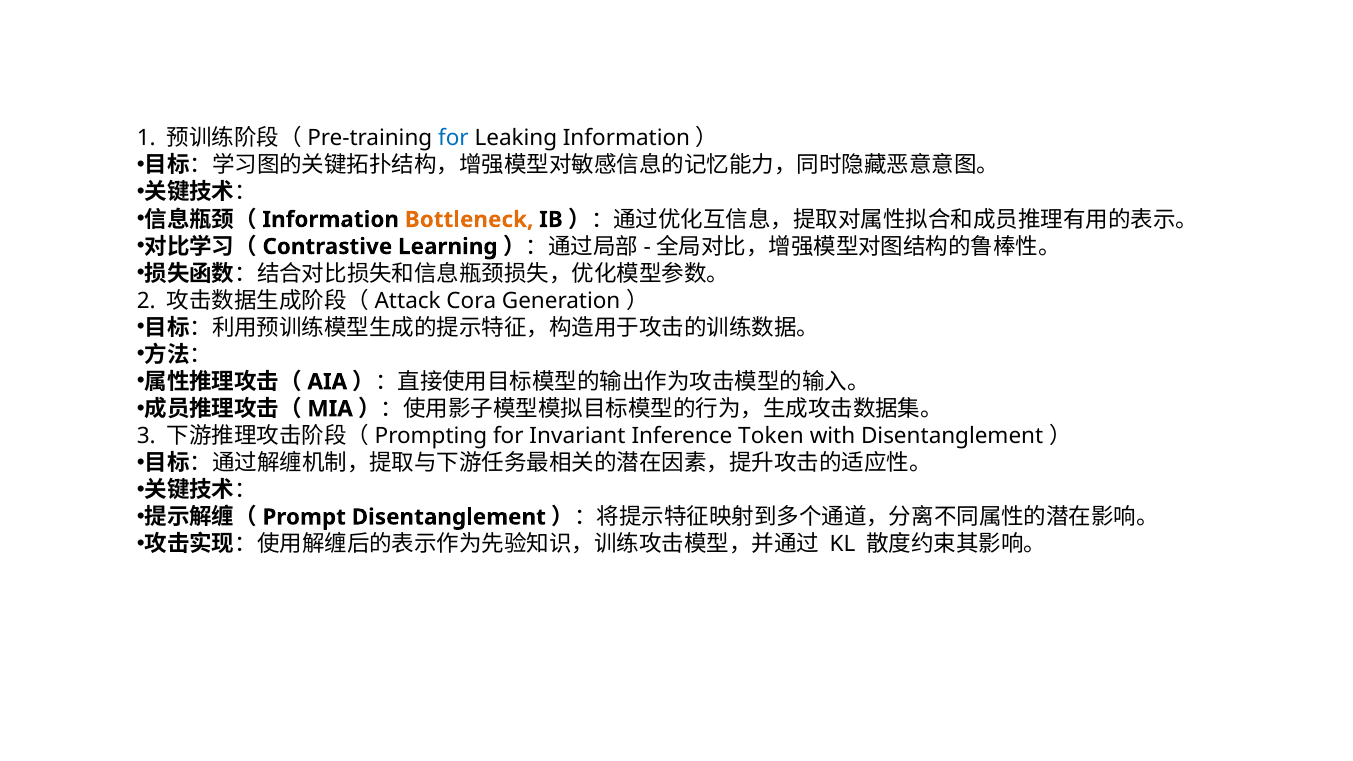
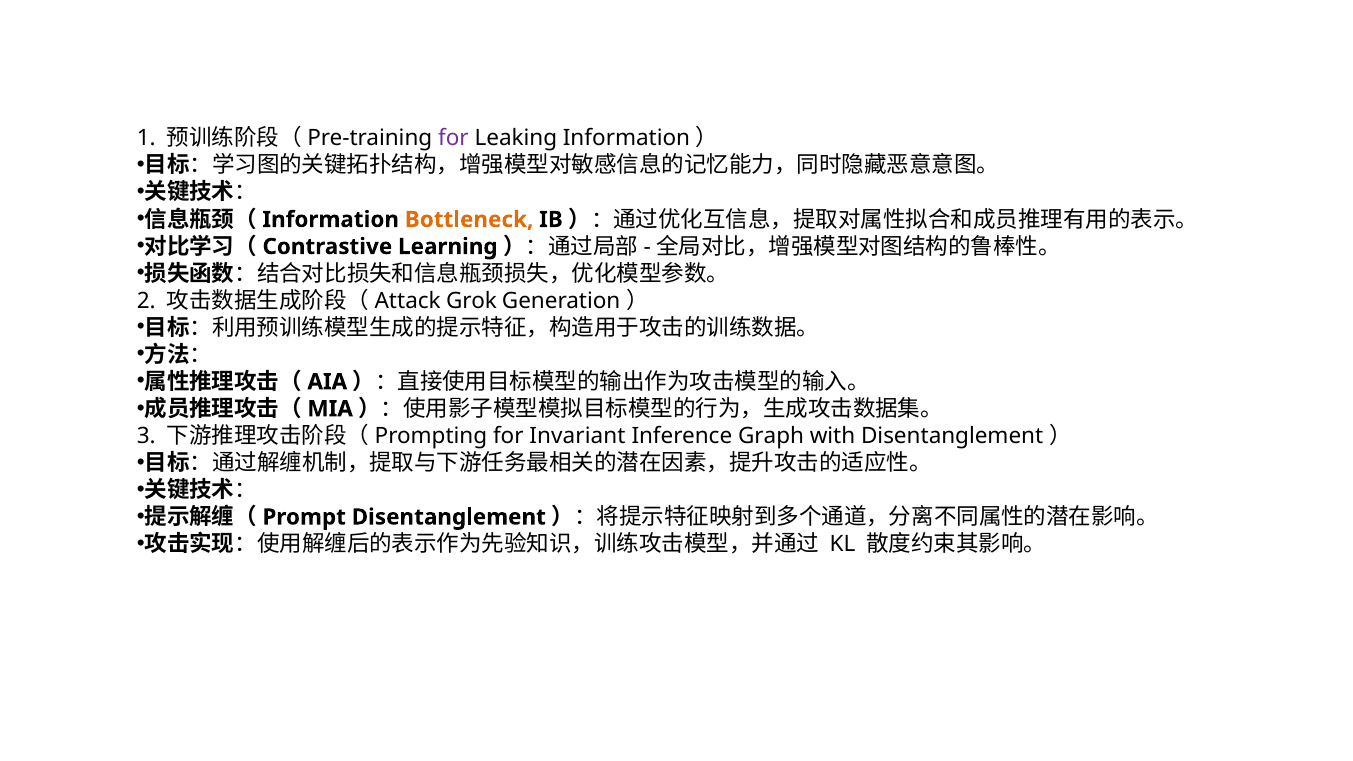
for colour: blue -> purple (453, 138)
Cora: Cora -> Grok (471, 301)
Token: Token -> Graph (771, 436)
